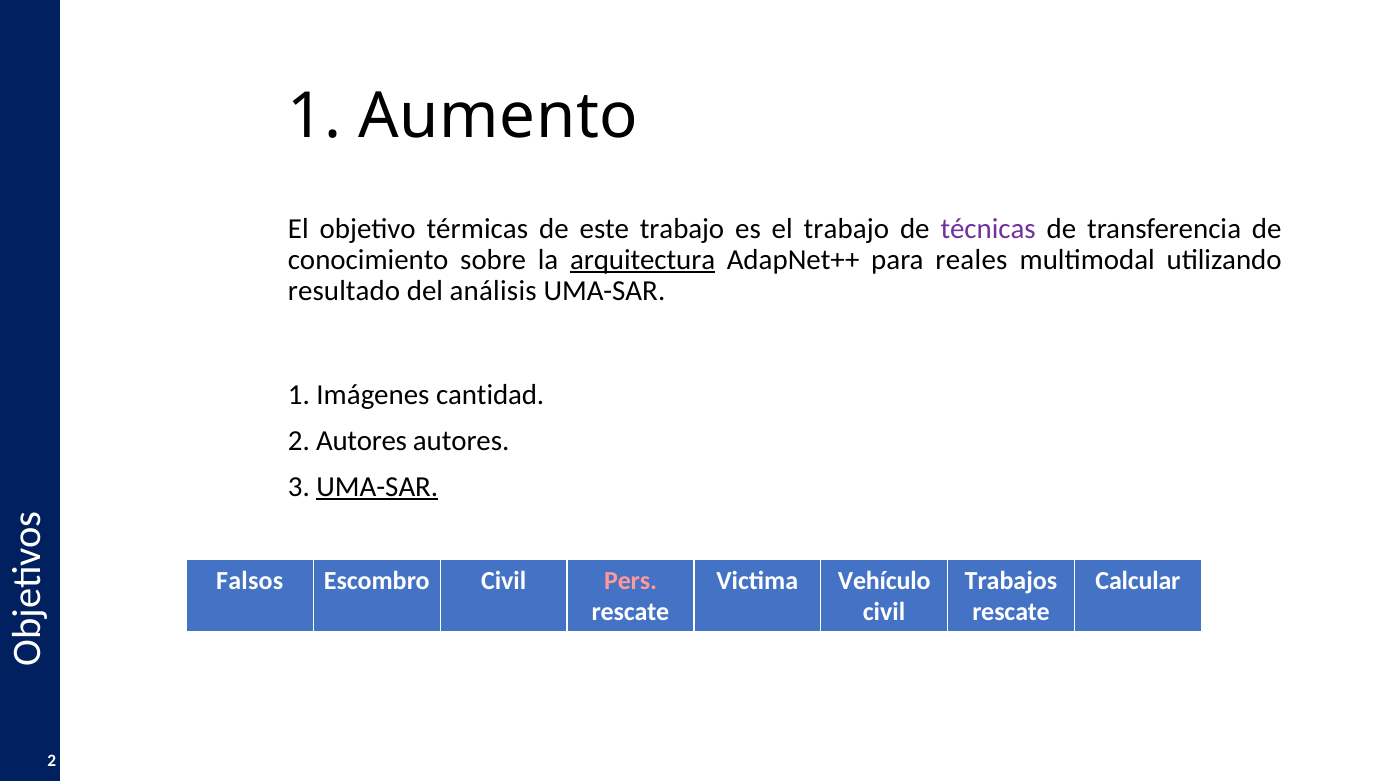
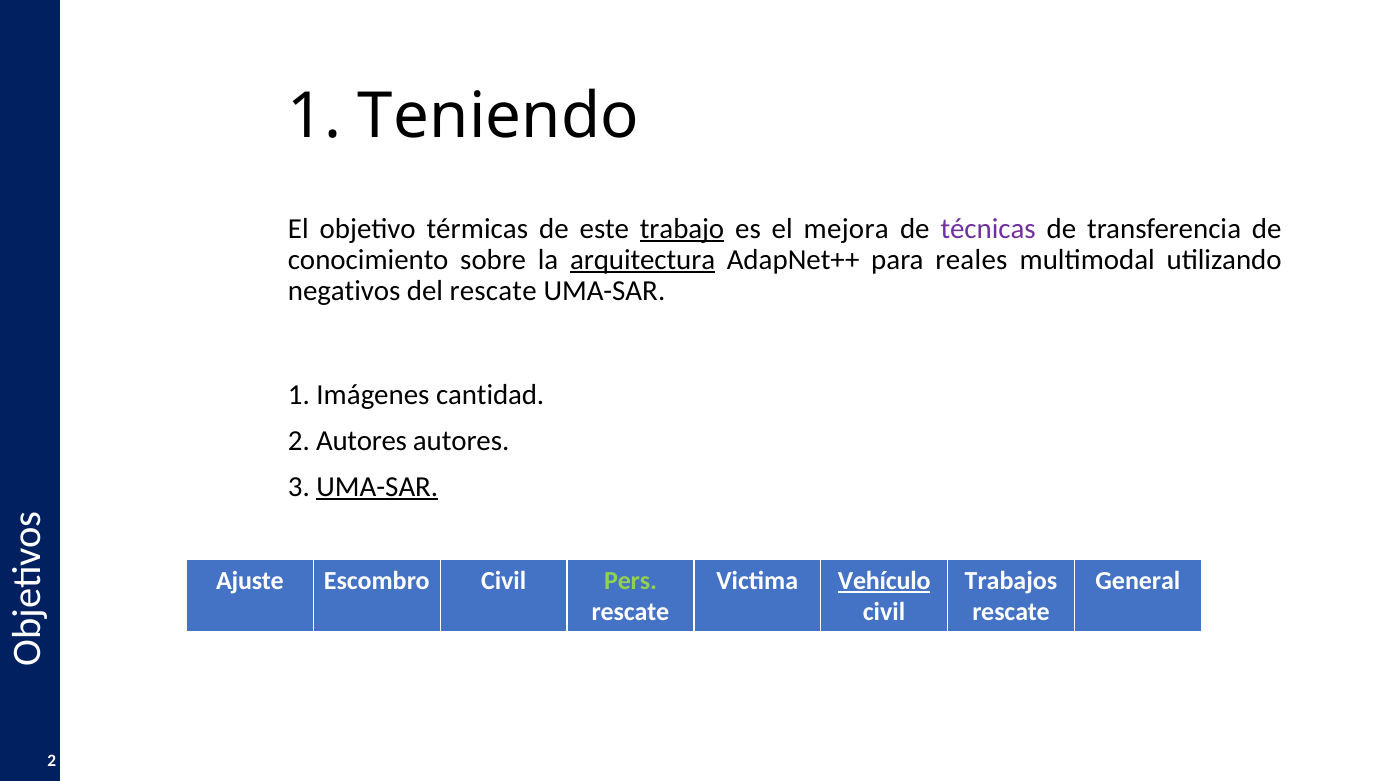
Aumento: Aumento -> Teniendo (499, 117)
trabajo underline: none -> present (682, 229)
el trabajo: trabajo -> mejora (846, 229)
resultado: resultado -> negativos (344, 291)
del análisis: análisis -> rescate (493, 291)
Falsos: Falsos -> Ajuste (250, 580)
Pers colour: pink -> light green (631, 580)
Vehículo underline: none -> present (884, 580)
Calcular: Calcular -> General (1138, 580)
